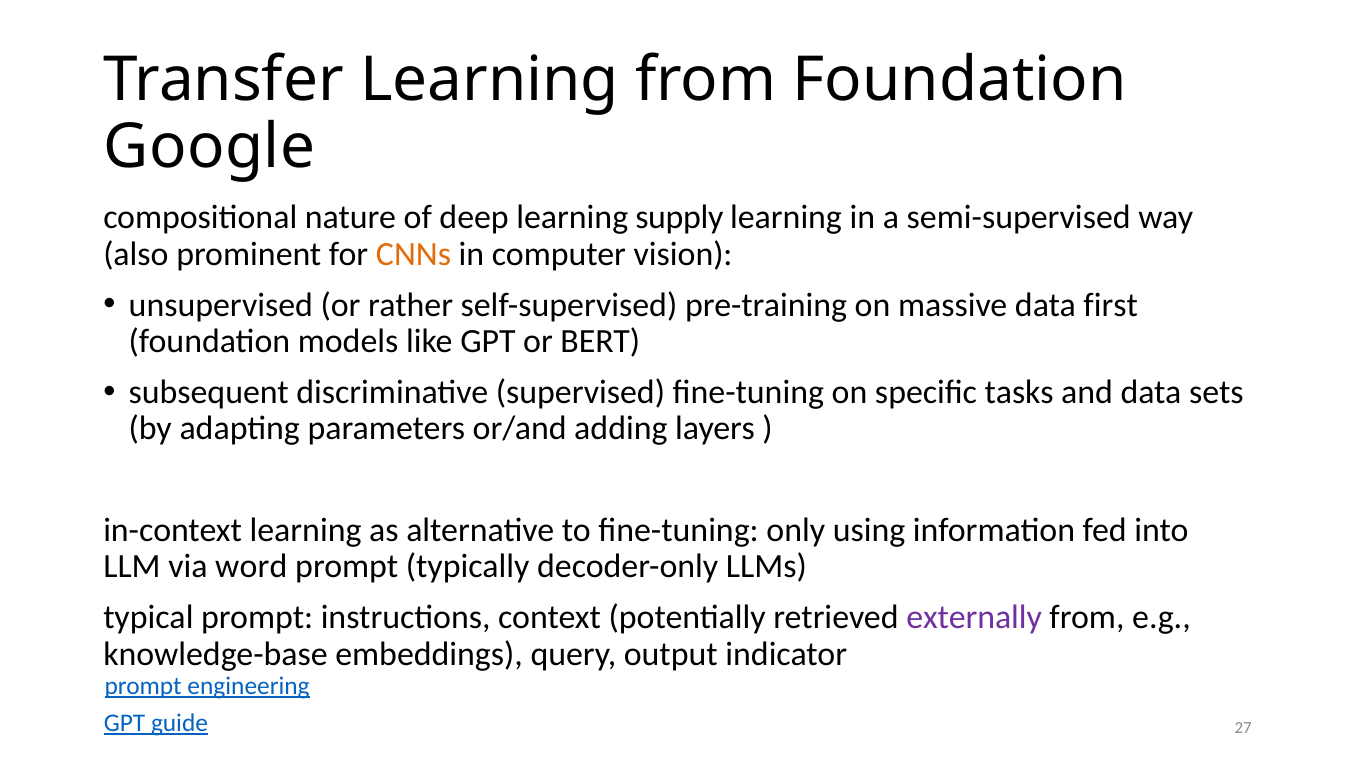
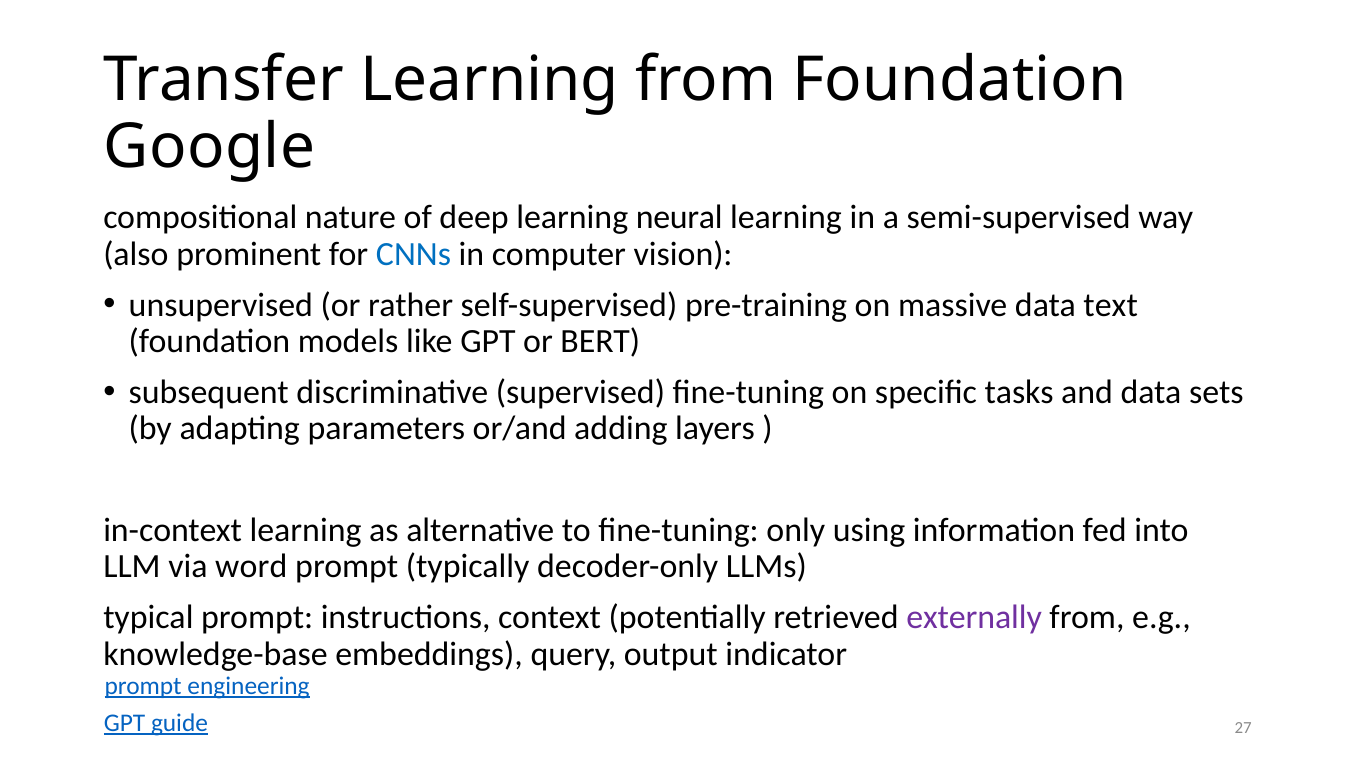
supply: supply -> neural (679, 218)
CNNs colour: orange -> blue (413, 254)
first: first -> text (1111, 305)
